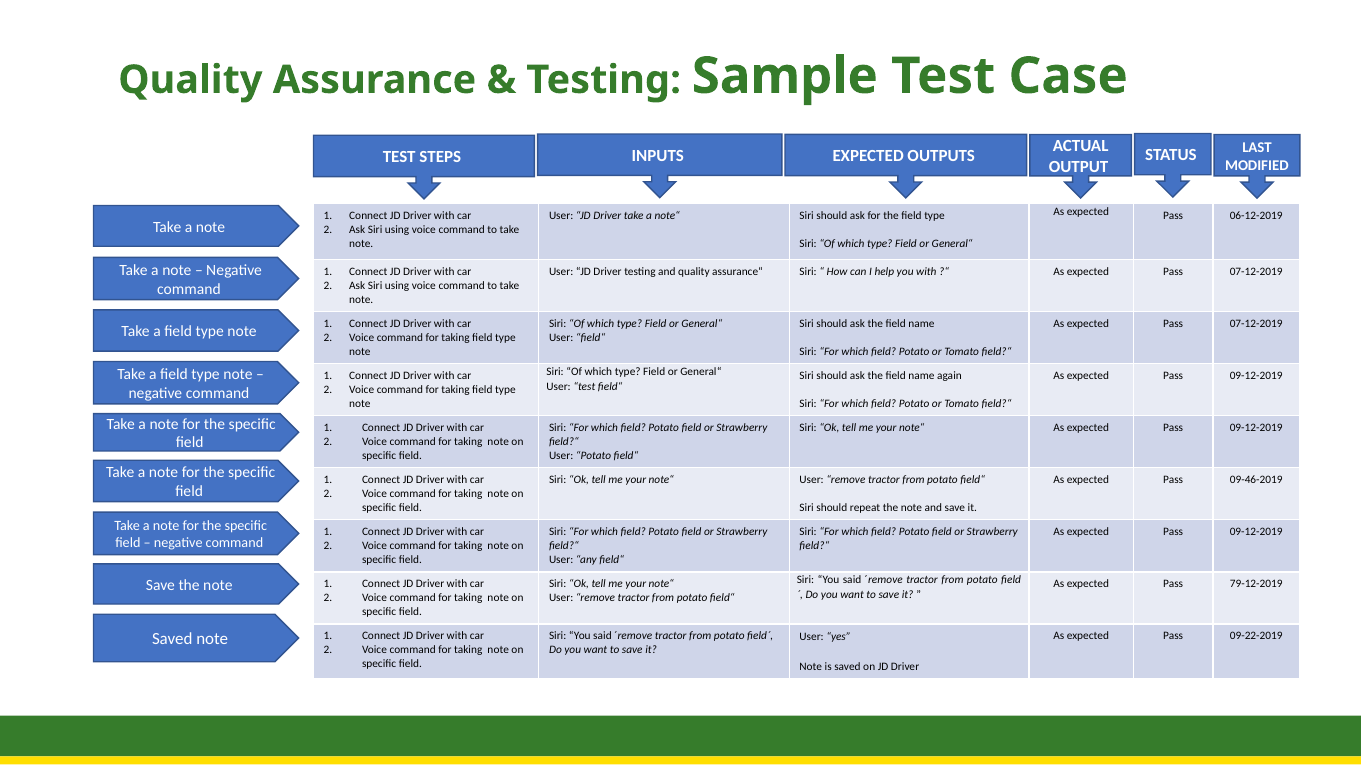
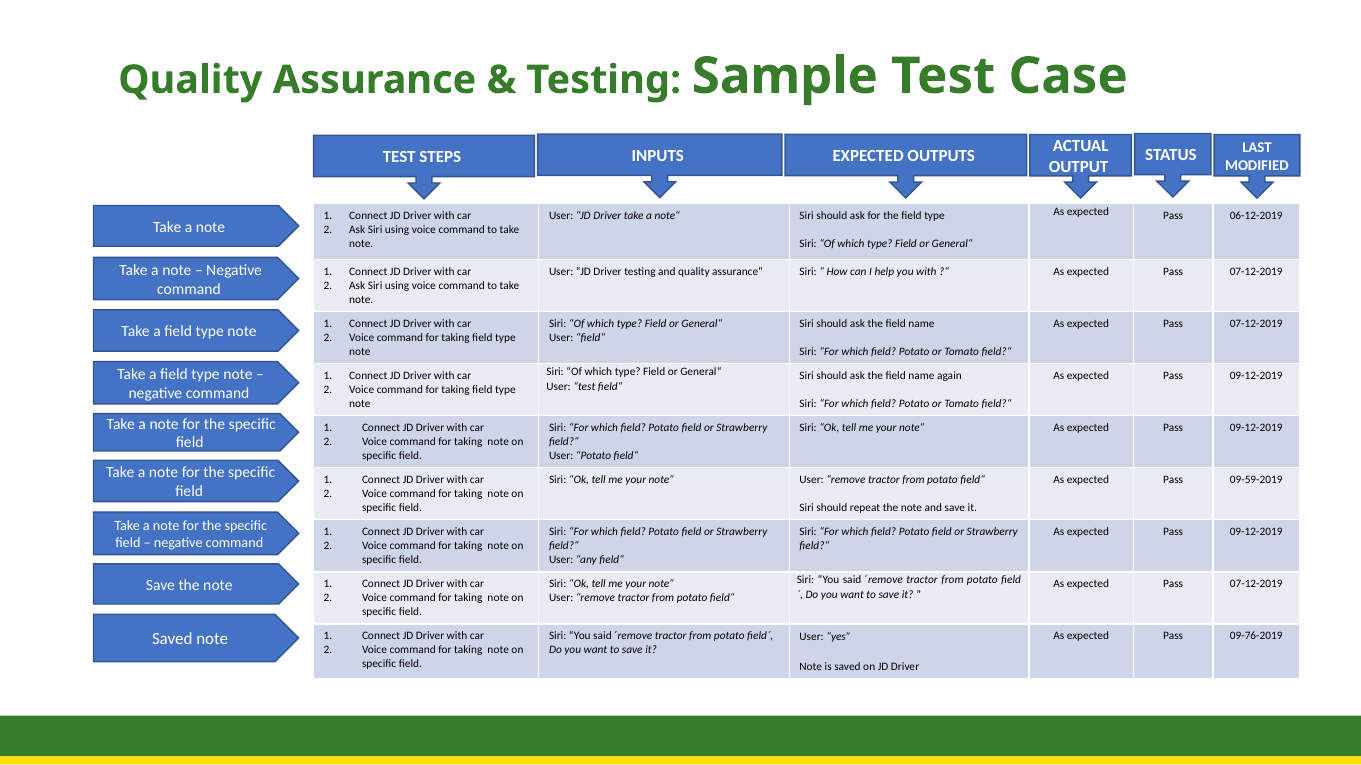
09-46-2019: 09-46-2019 -> 09-59-2019 (1256, 480)
79-12-2019: 79-12-2019 -> 07-12-2019 (1256, 585)
09-22-2019: 09-22-2019 -> 09-76-2019 (1256, 637)
